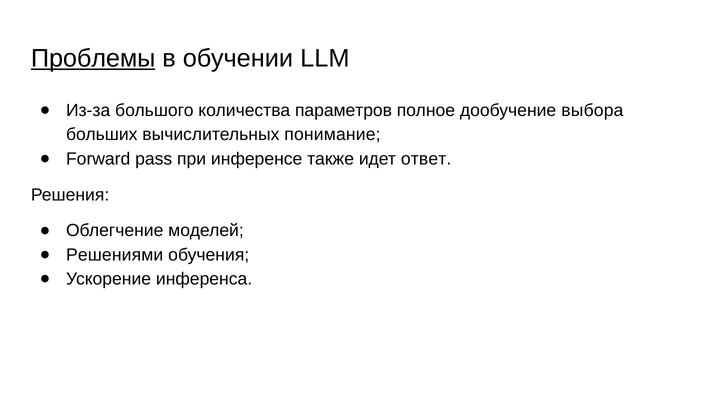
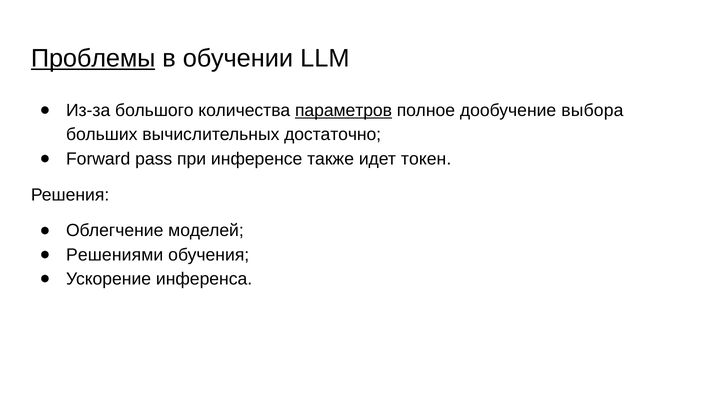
параметров underline: none -> present (344, 110)
понимание: понимание -> достаточно (333, 135)
ответ: ответ -> токен (426, 159)
